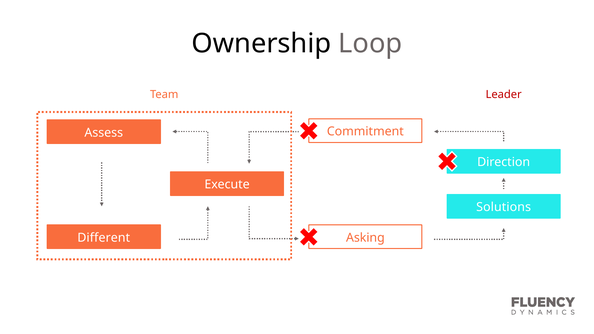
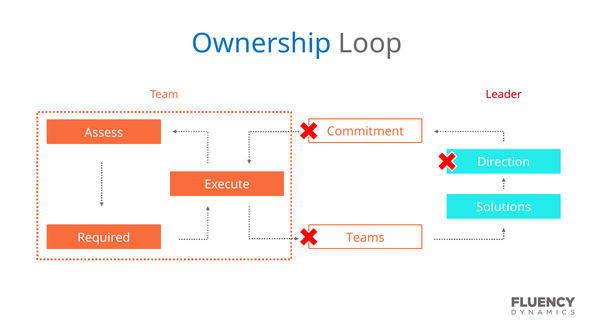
Ownership colour: black -> blue (261, 44)
Different: Different -> Required (104, 238)
Asking: Asking -> Teams (365, 238)
